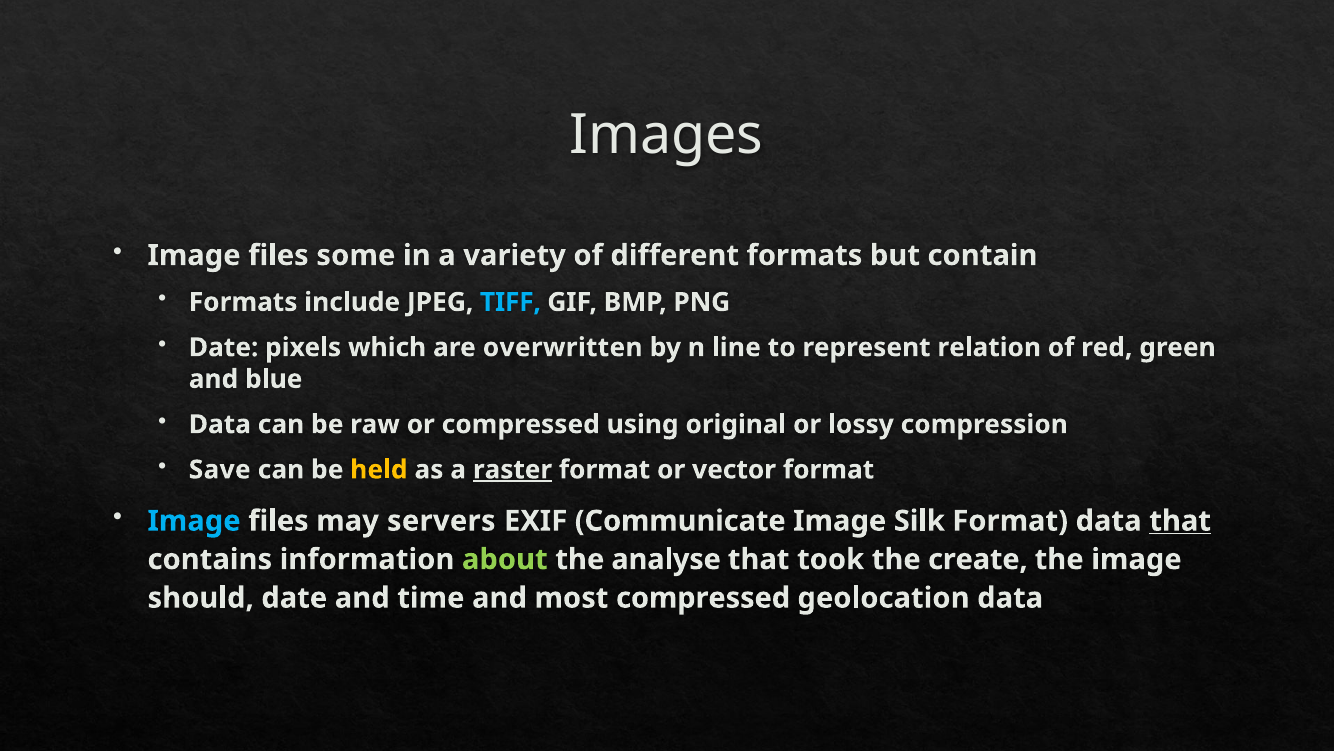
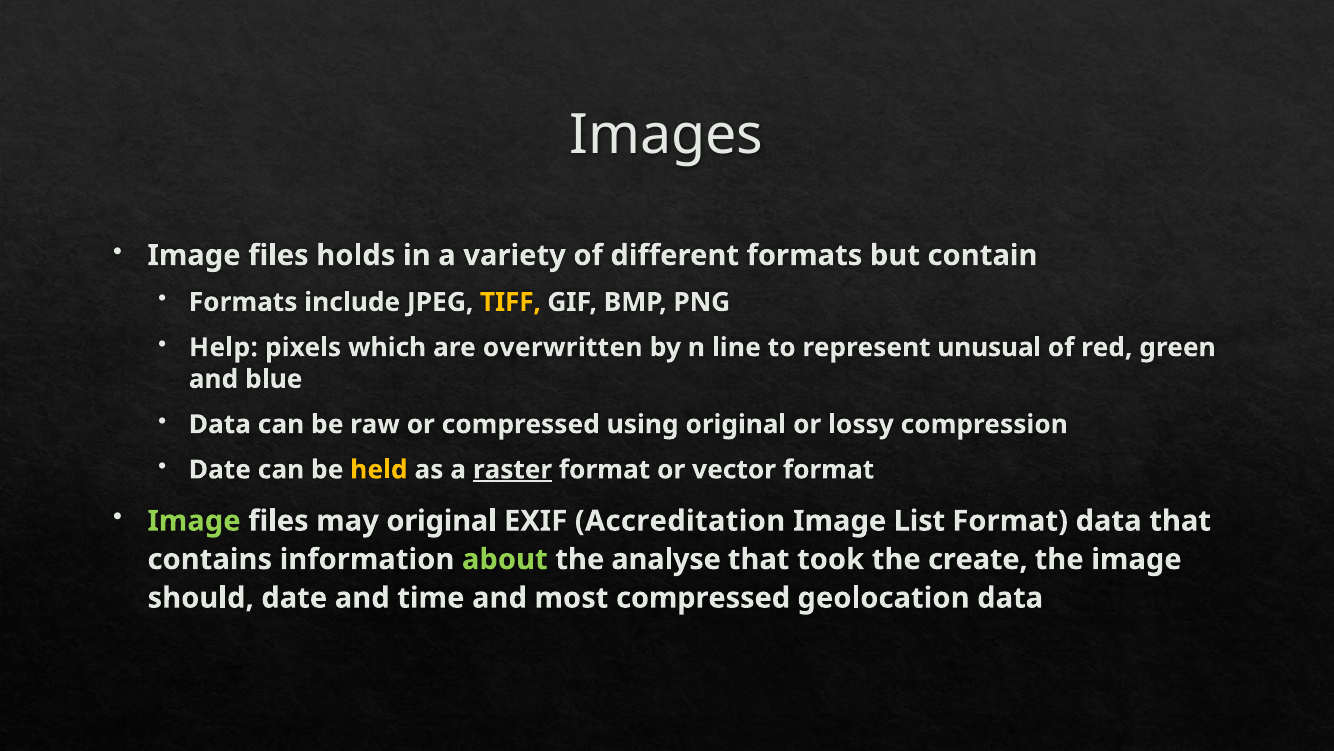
some: some -> holds (356, 255)
TIFF colour: light blue -> yellow (510, 302)
Date: Date -> Help (223, 347)
relation: relation -> unusual (989, 347)
Save: Save -> Date (220, 469)
Image colour: light blue -> light green (194, 521)
may servers: servers -> original (442, 521)
Communicate: Communicate -> Accreditation (680, 521)
Silk: Silk -> List (919, 521)
that underline: present -> none (1180, 521)
